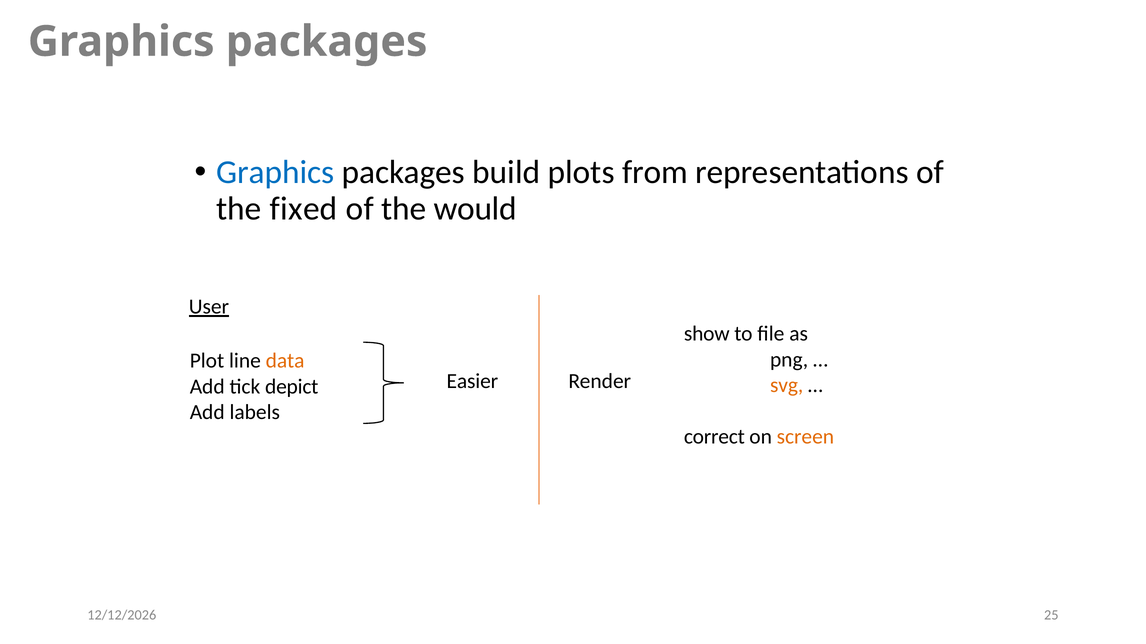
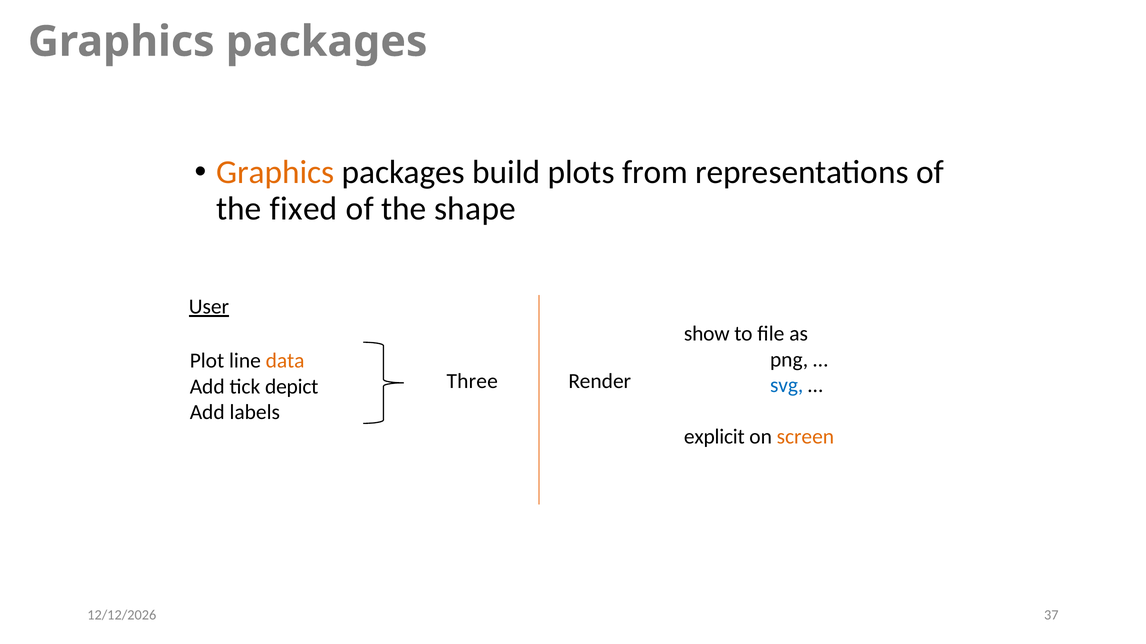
Graphics colour: blue -> orange (275, 173)
would: would -> shape (475, 209)
Easier: Easier -> Three (472, 382)
svg colour: orange -> blue (787, 386)
correct: correct -> explicit (714, 437)
25: 25 -> 37 (1051, 615)
